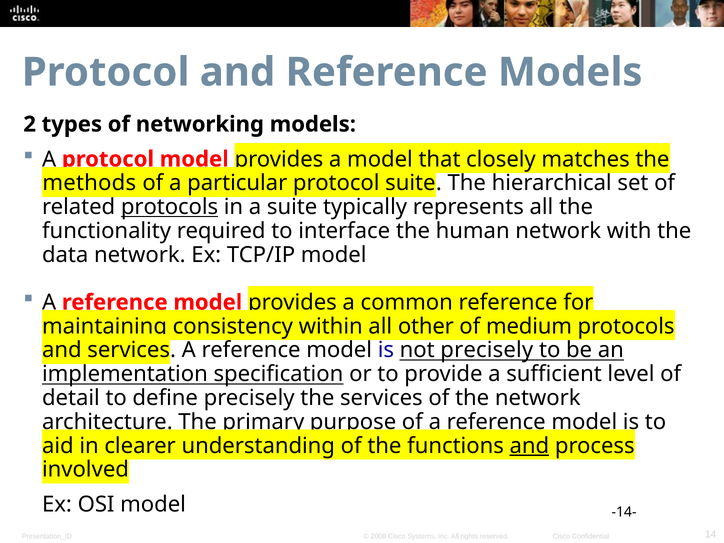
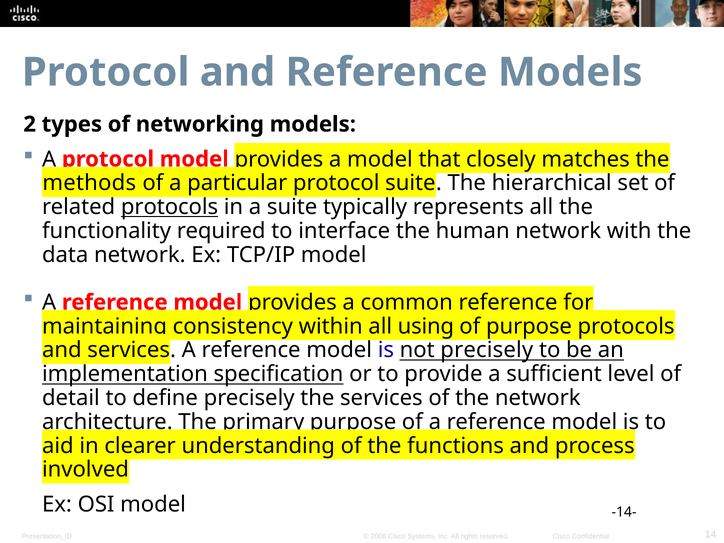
other: other -> using (426, 326)
of medium: medium -> purpose (529, 326)
and underline: present -> none (529, 446)
